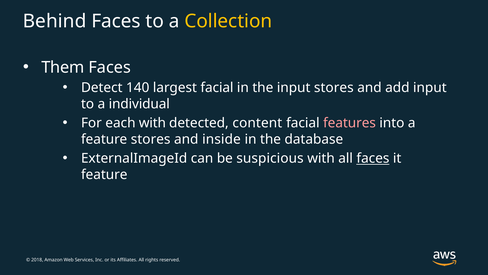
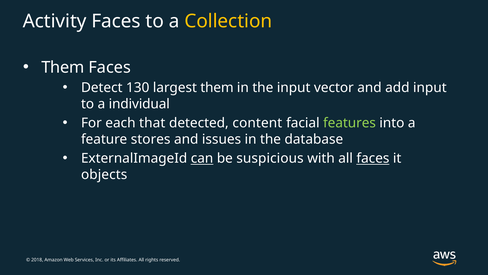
Behind: Behind -> Activity (55, 21)
140: 140 -> 130 (138, 88)
largest facial: facial -> them (217, 88)
input stores: stores -> vector (334, 88)
each with: with -> that (152, 123)
features colour: pink -> light green (349, 123)
inside: inside -> issues (222, 139)
can underline: none -> present (202, 158)
feature: feature -> objects (104, 174)
